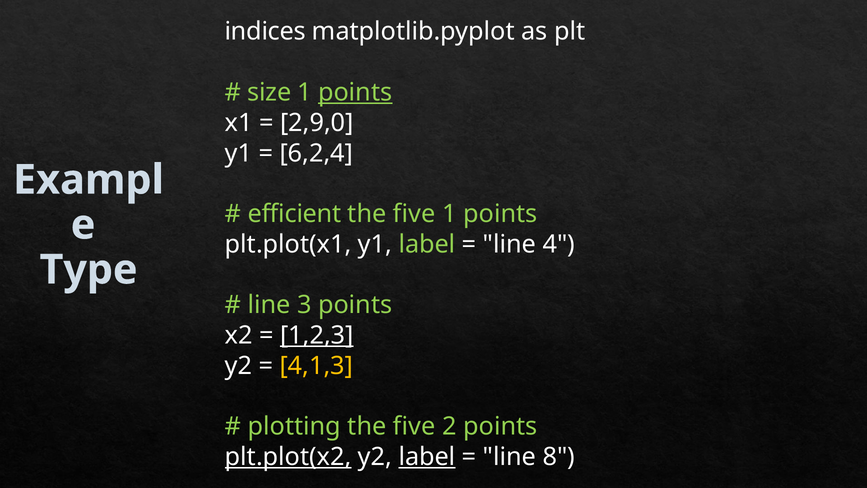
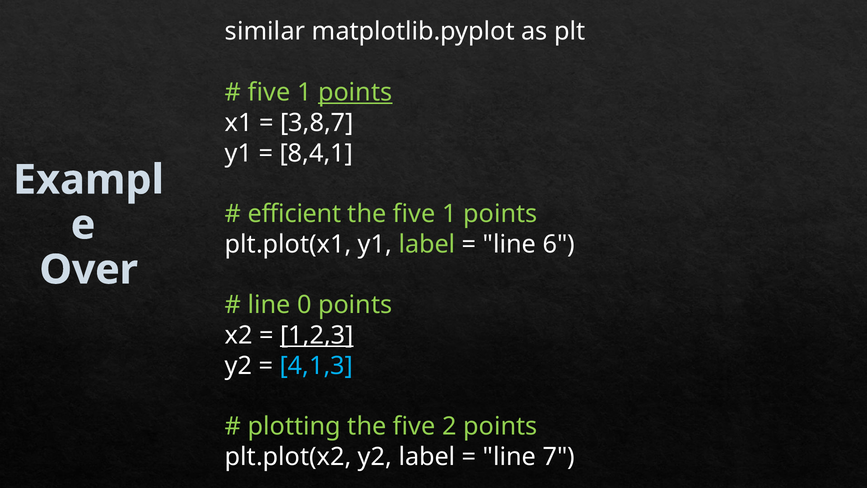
indices: indices -> similar (265, 32)
size: size -> five (269, 92)
2,9,0: 2,9,0 -> 3,8,7 (317, 123)
6,2,4: 6,2,4 -> 8,4,1 (316, 153)
4: 4 -> 6 (559, 244)
Type: Type -> Over (89, 270)
3: 3 -> 0 (304, 305)
4,1,3 colour: yellow -> light blue (316, 366)
plt.plot(x2 underline: present -> none (288, 457)
label underline: present -> none (427, 457)
8: 8 -> 7 (559, 457)
